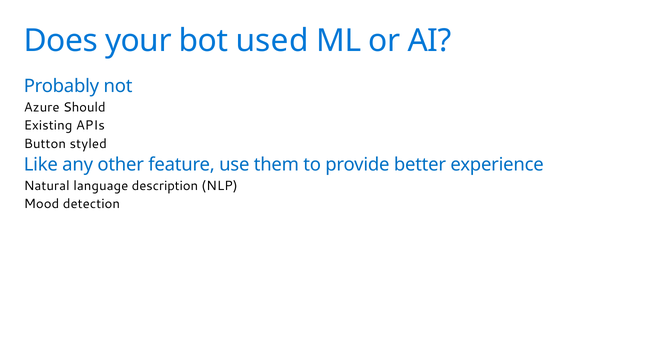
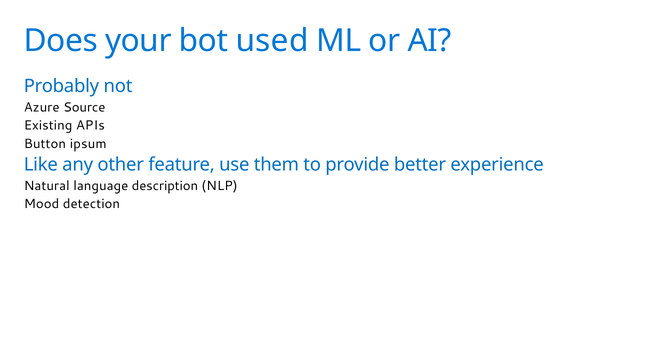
Should: Should -> Source (84, 107)
styled: styled -> ipsum (88, 144)
